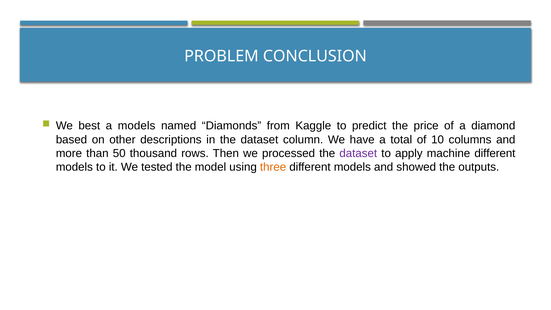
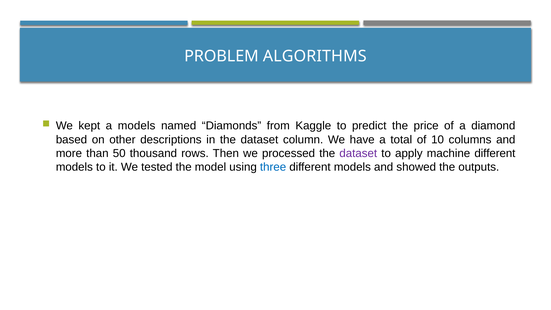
CONCLUSION: CONCLUSION -> ALGORITHMS (315, 56)
best: best -> kept (89, 126)
three colour: orange -> blue (273, 167)
